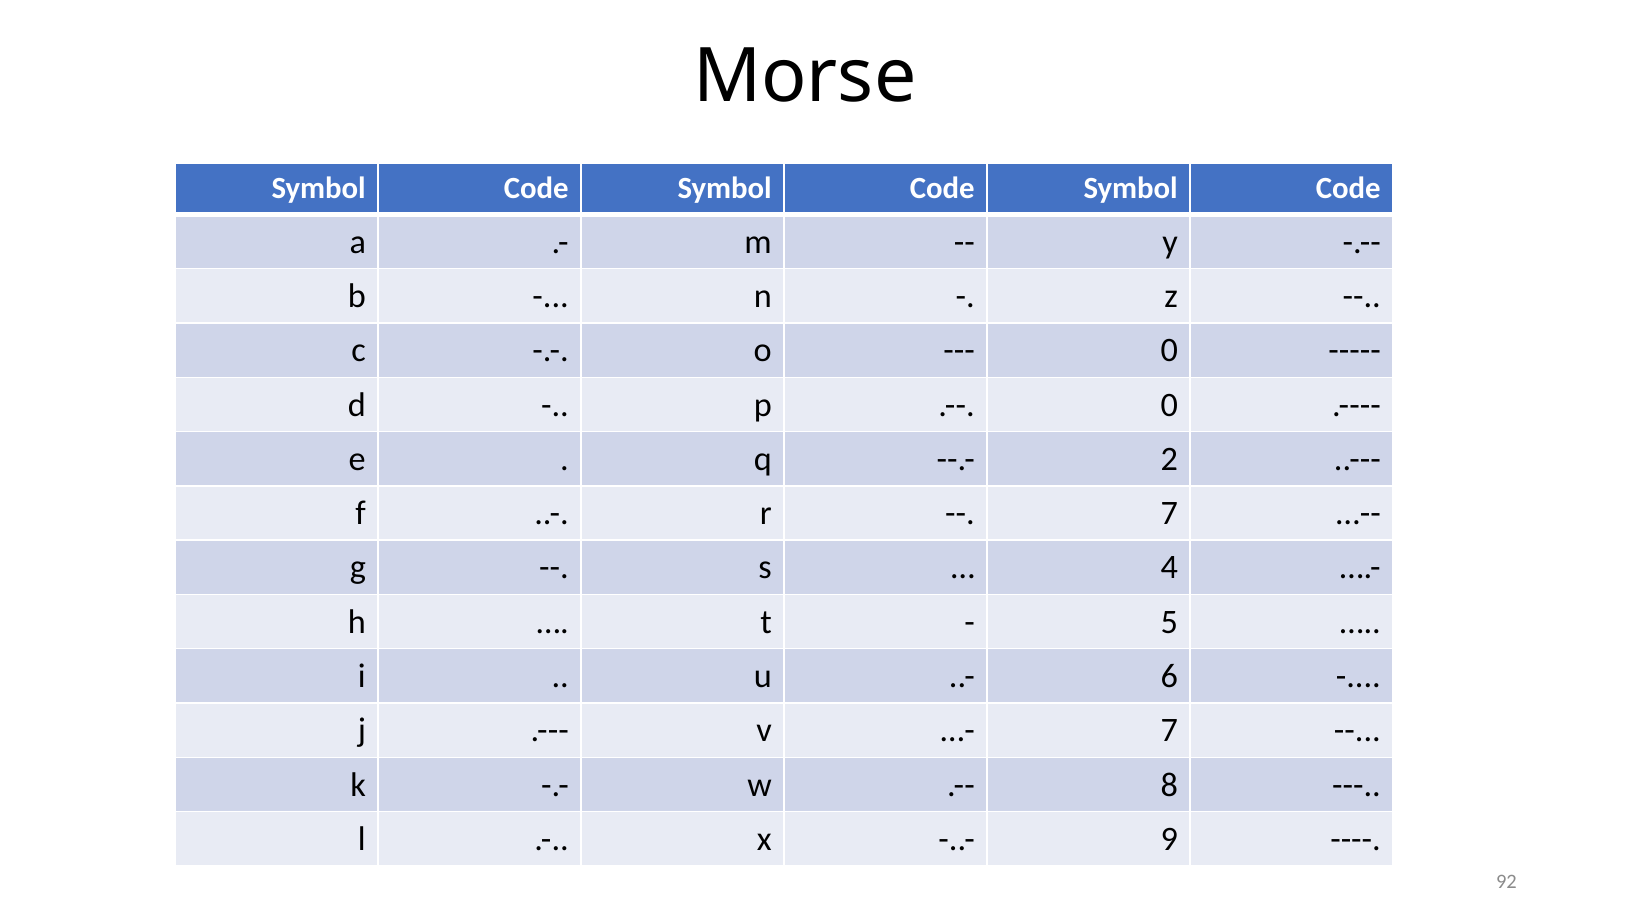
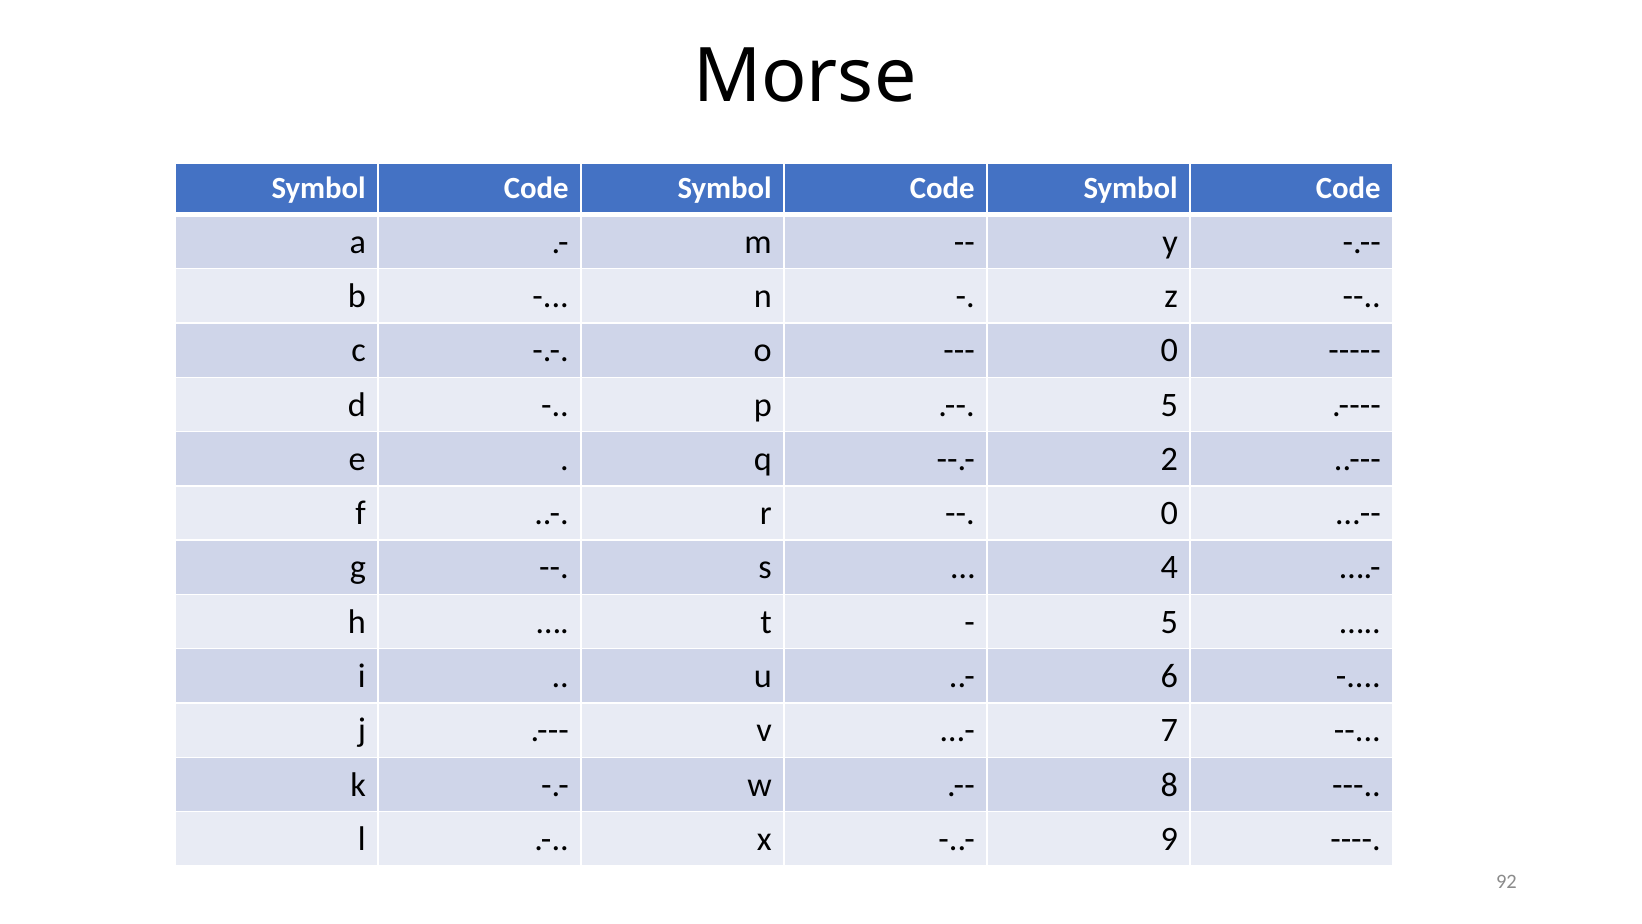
0: 0 -> 5 (1169, 405)
7: 7 -> 0 (1169, 513)
